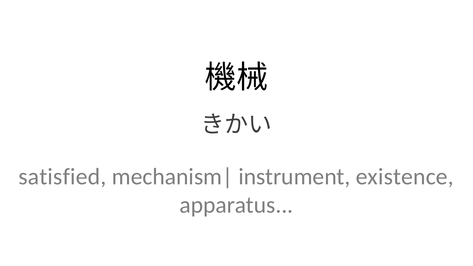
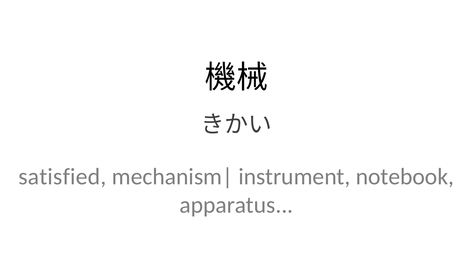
existence: existence -> notebook (405, 177)
